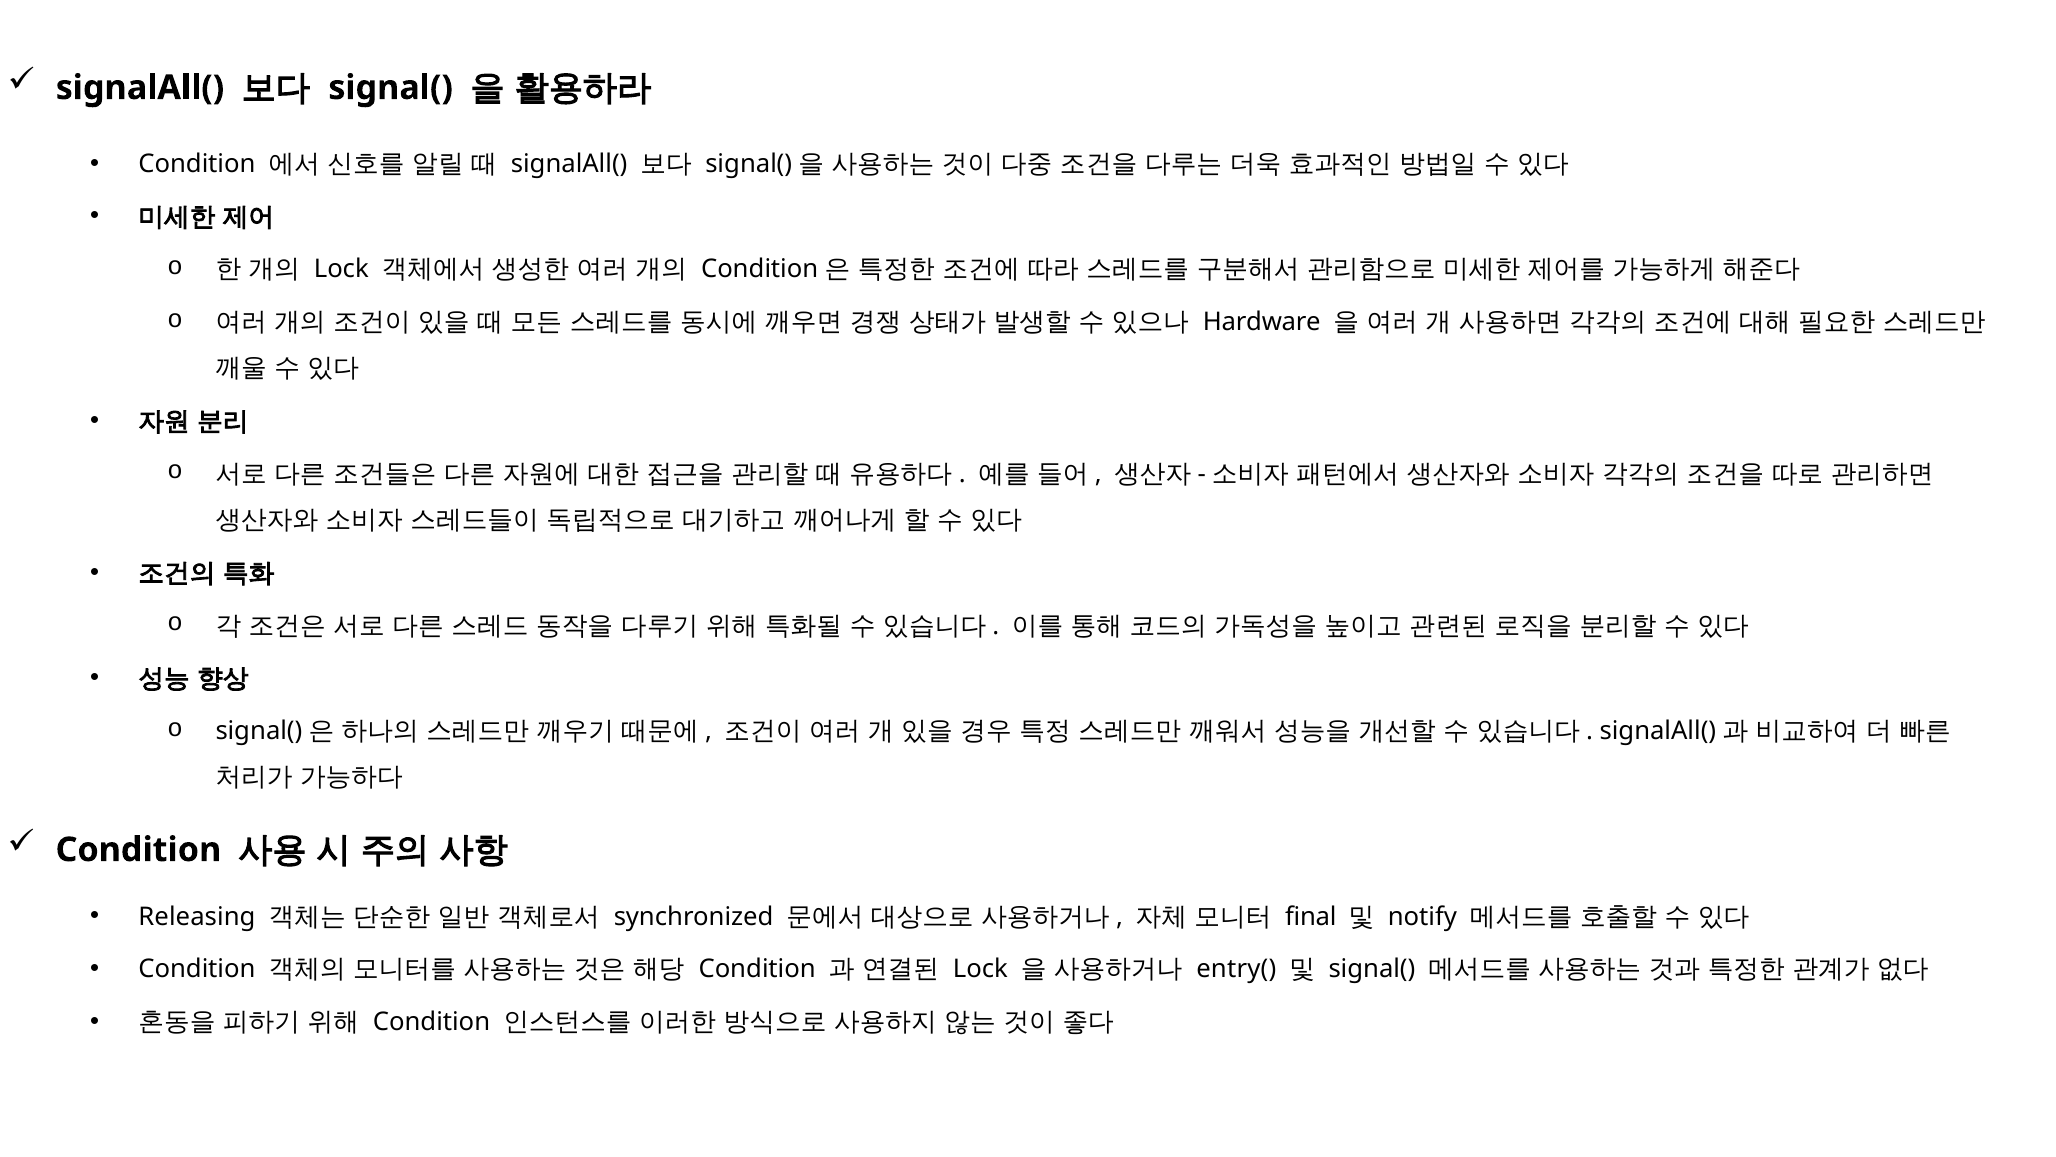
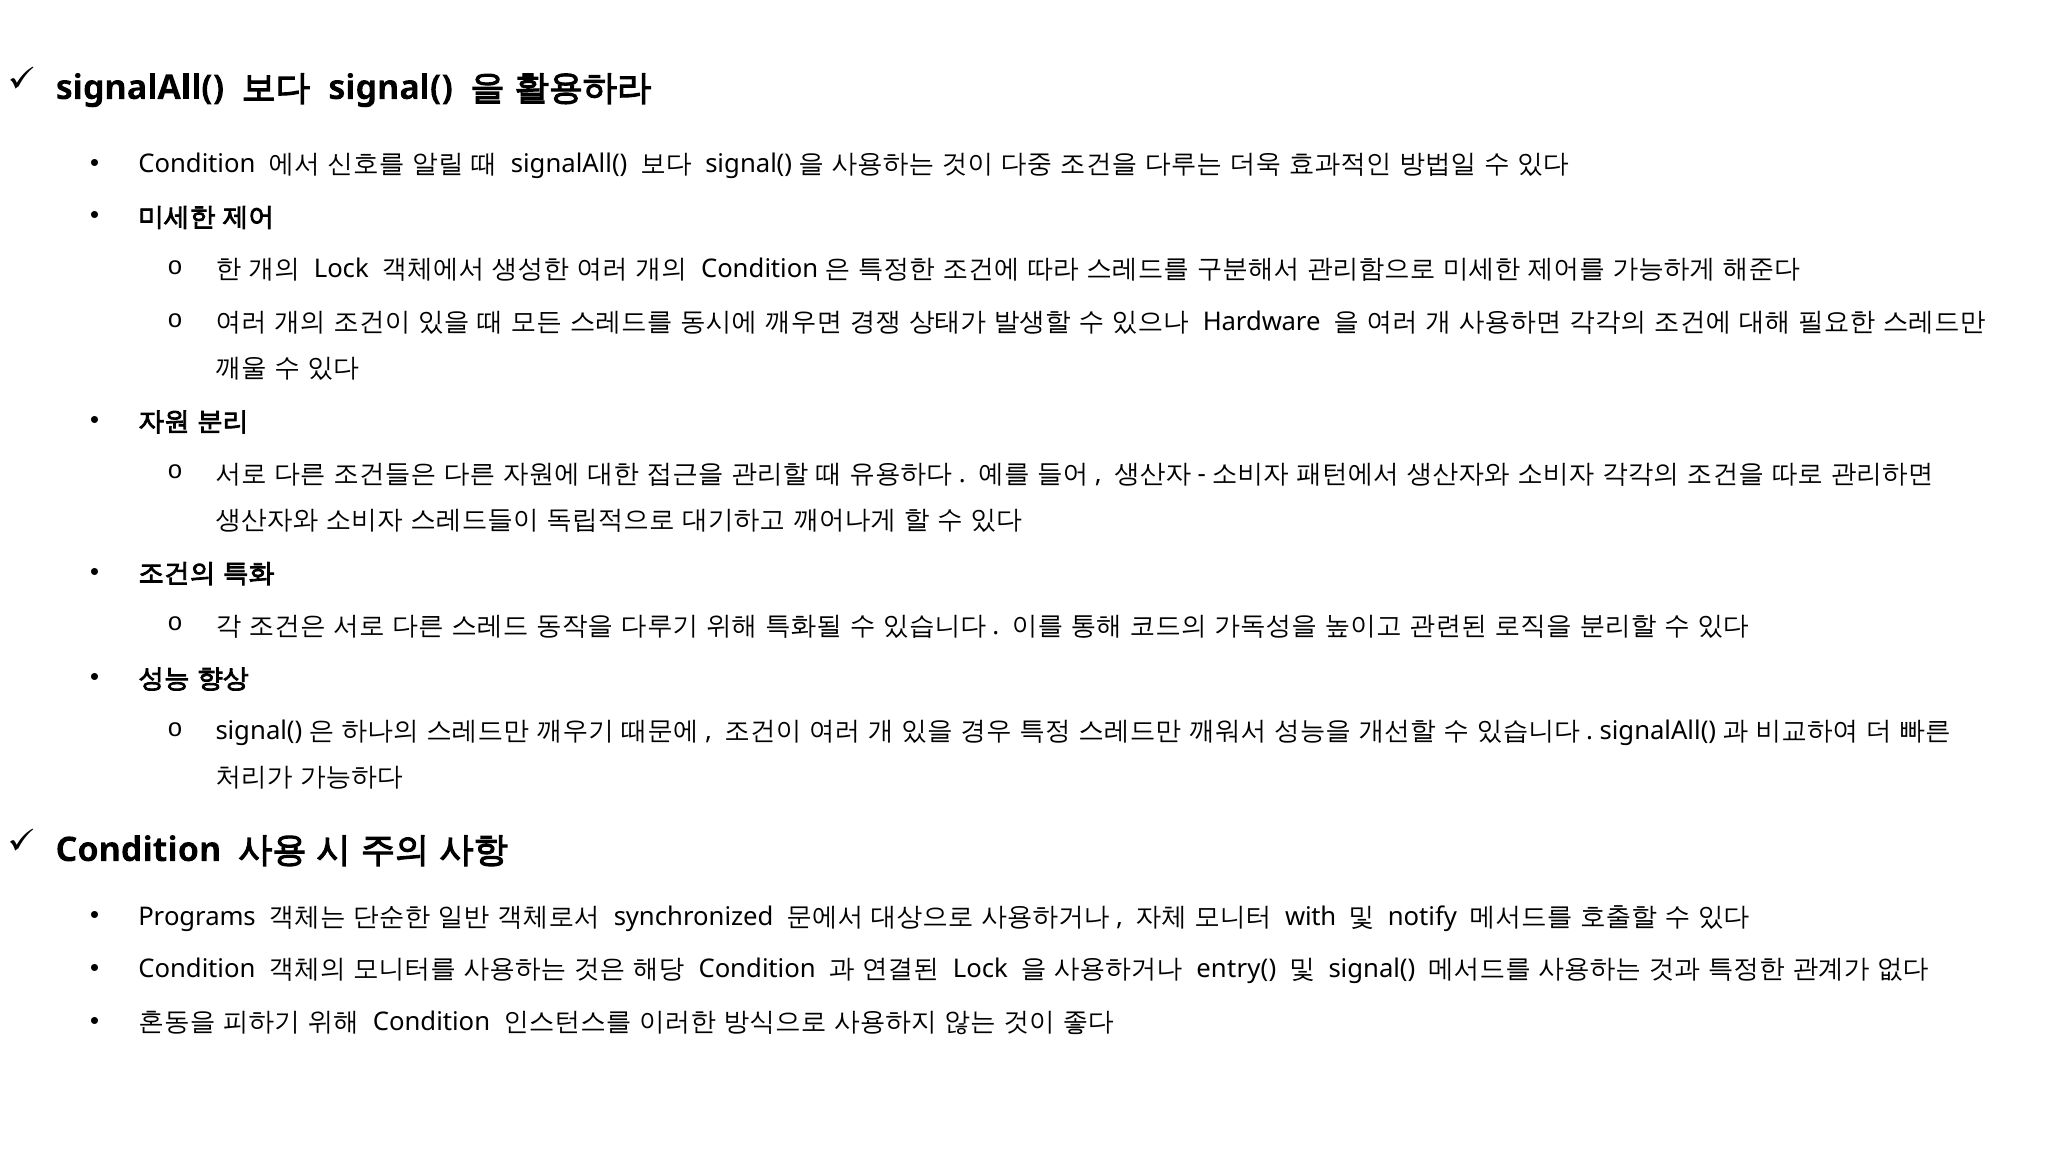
Releasing: Releasing -> Programs (197, 916)
final: final -> with (1311, 916)
